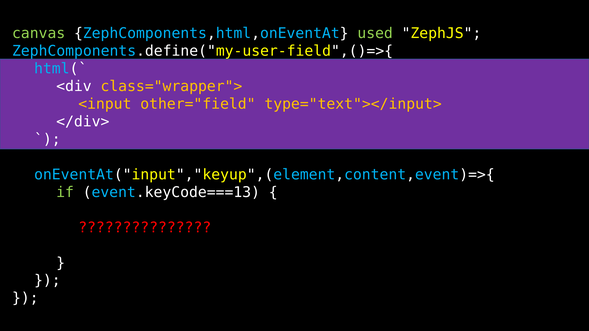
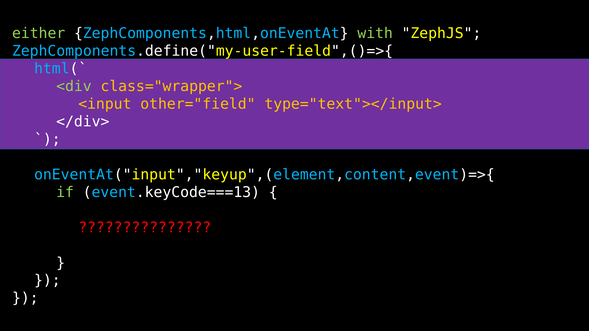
canvas: canvas -> either (39, 33)
used: used -> with (375, 33)
<div colour: white -> light green (74, 86)
